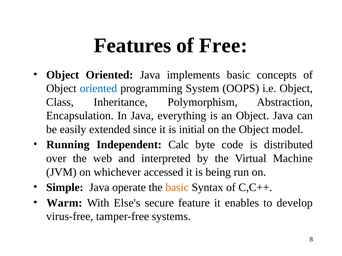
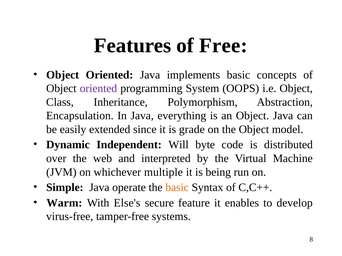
oriented colour: blue -> purple (98, 89)
initial: initial -> grade (192, 130)
Running: Running -> Dynamic (68, 145)
Calc: Calc -> Will (179, 145)
accessed: accessed -> multiple (163, 172)
